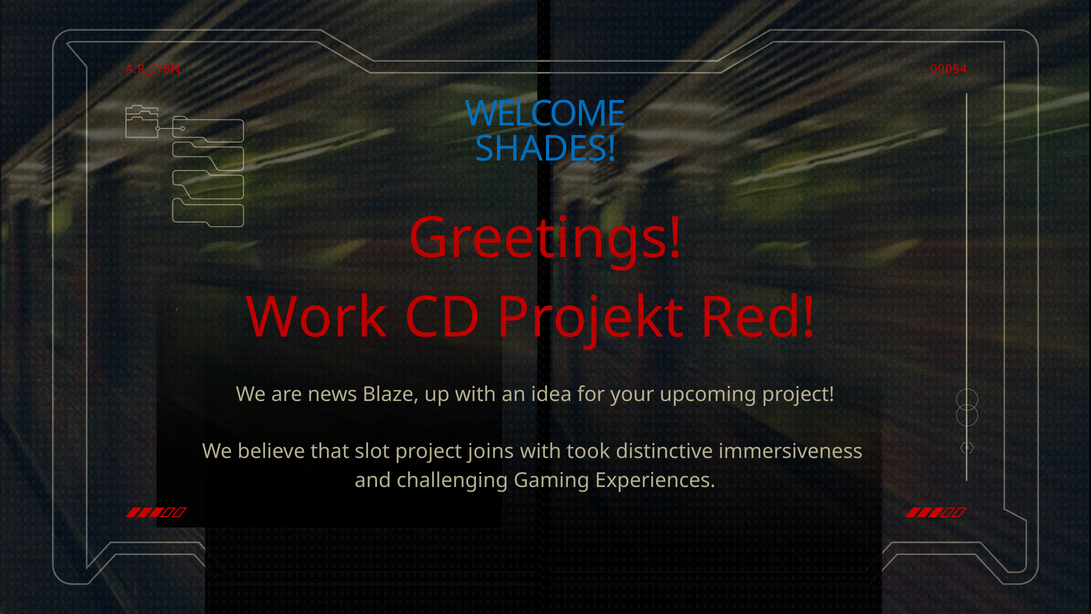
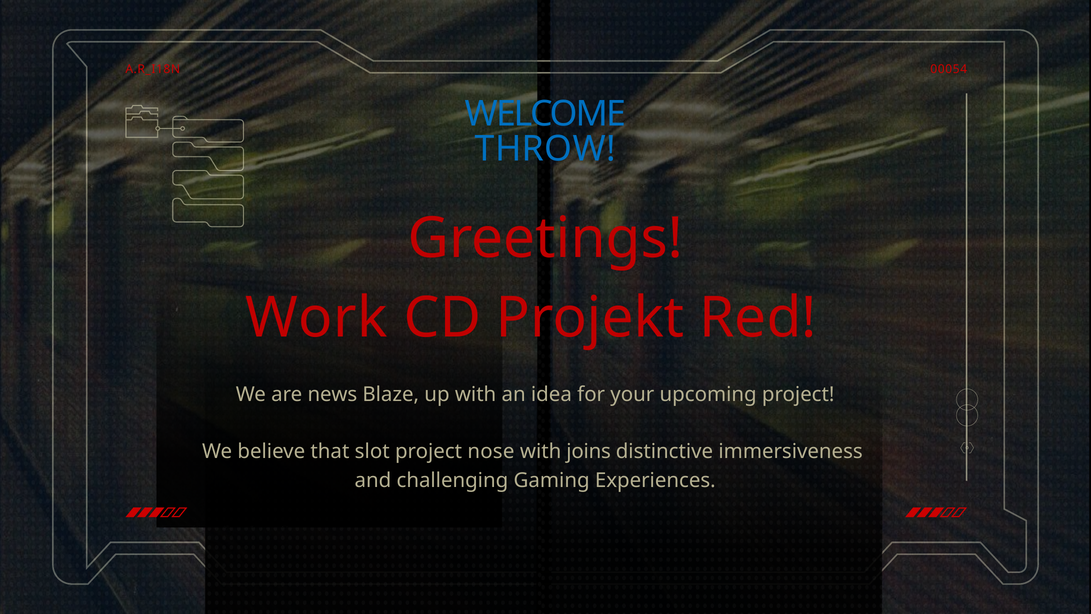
SHADES: SHADES -> THROW (545, 149)
joins: joins -> nose (491, 451)
took: took -> joins (589, 451)
